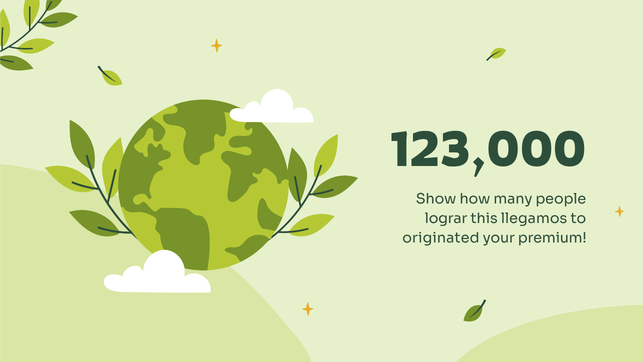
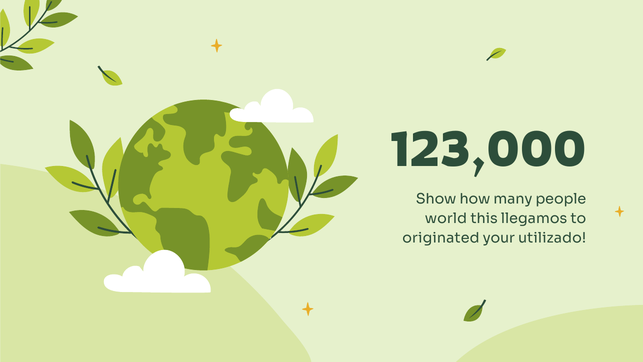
lograr: lograr -> world (446, 218)
premium: premium -> utilizado (552, 238)
